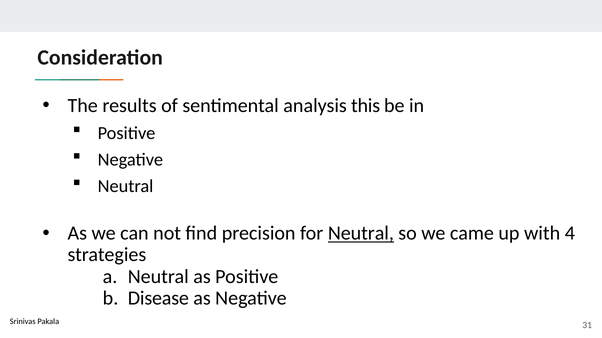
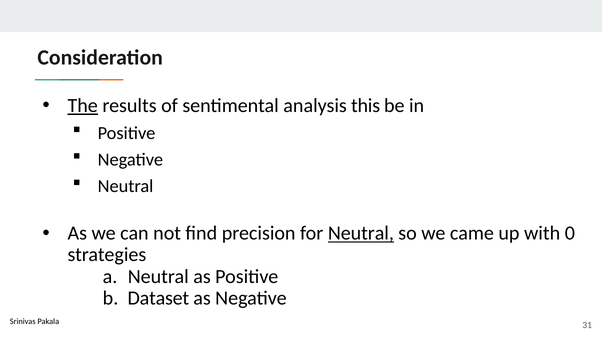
The underline: none -> present (83, 106)
4: 4 -> 0 (570, 234)
Disease: Disease -> Dataset (158, 299)
